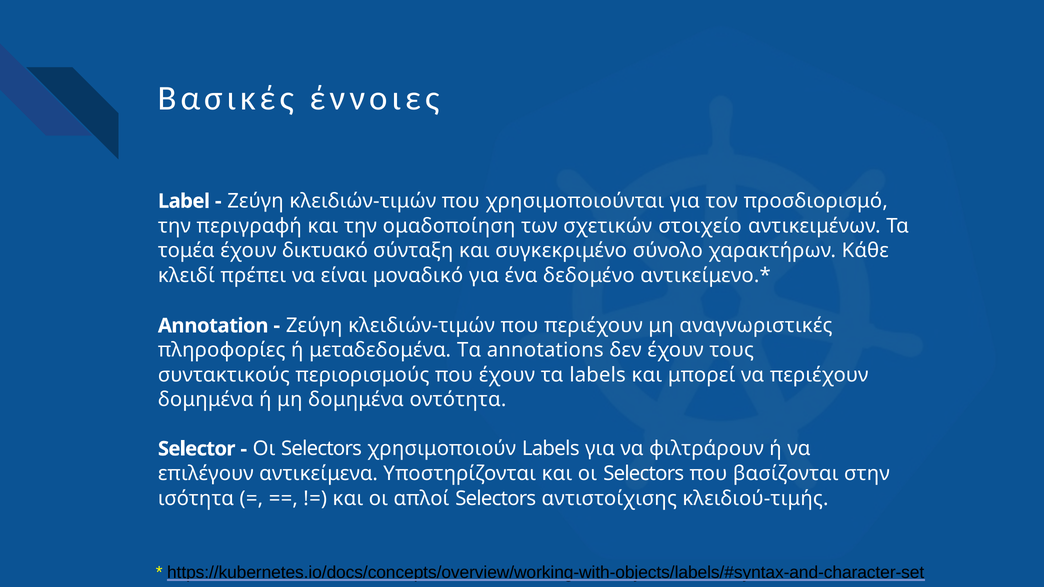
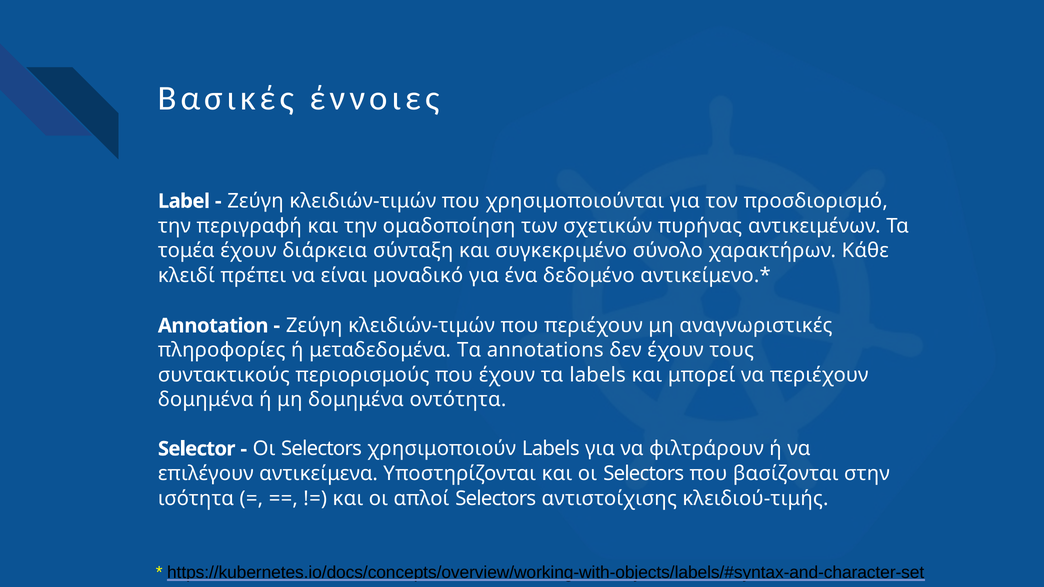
στοιχείο: στοιχείο -> πυρήνας (700, 226)
δικτυακό: δικτυακό -> διάρκεια (325, 251)
